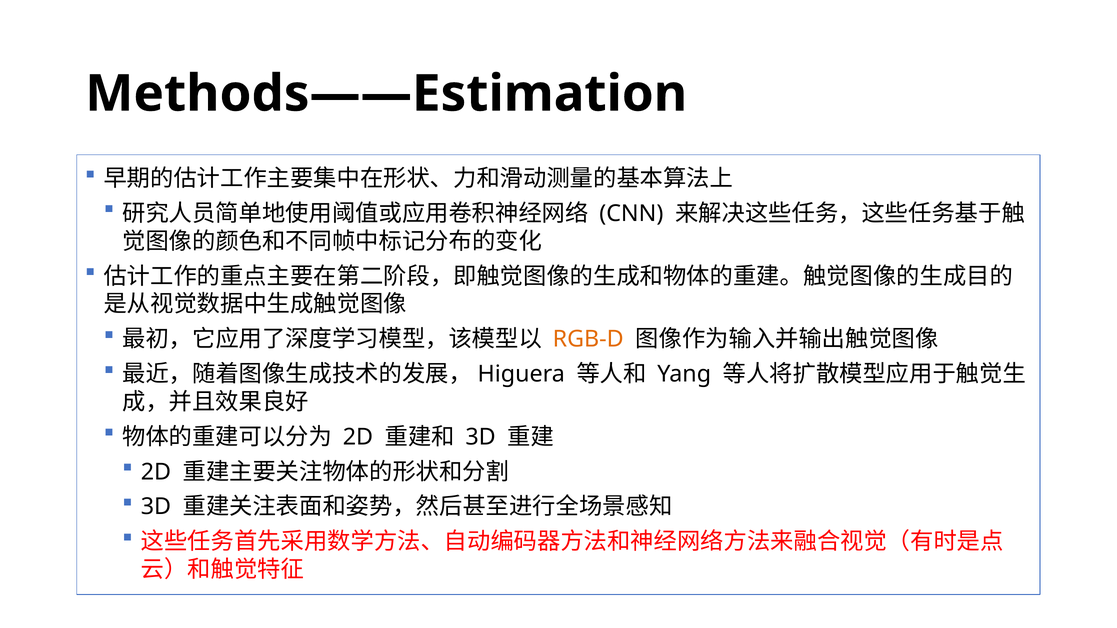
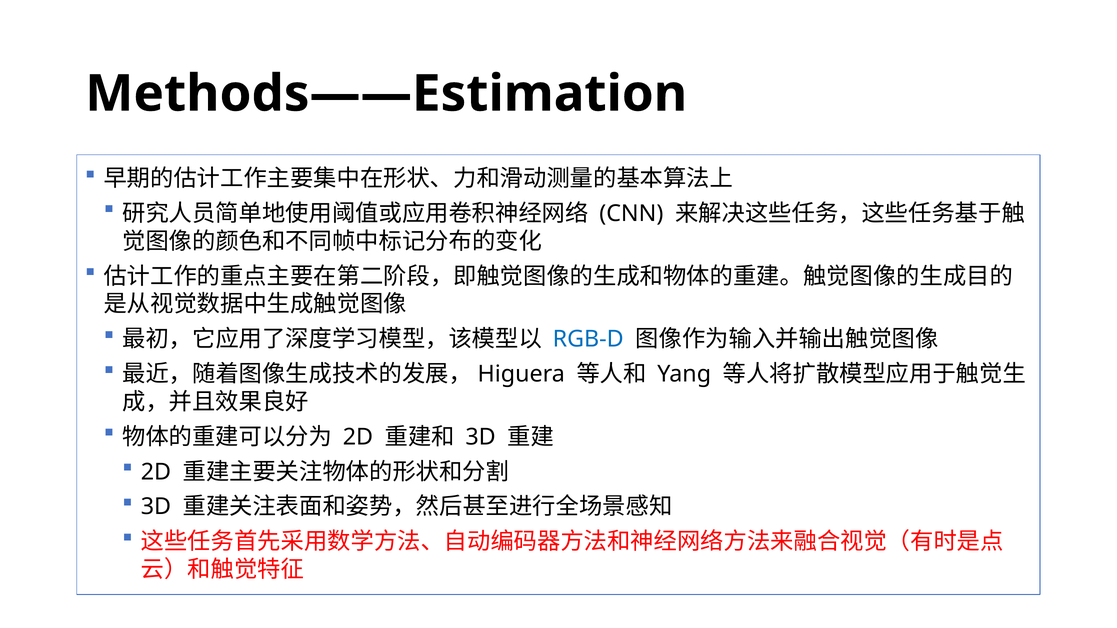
RGB-D colour: orange -> blue (588, 339)
